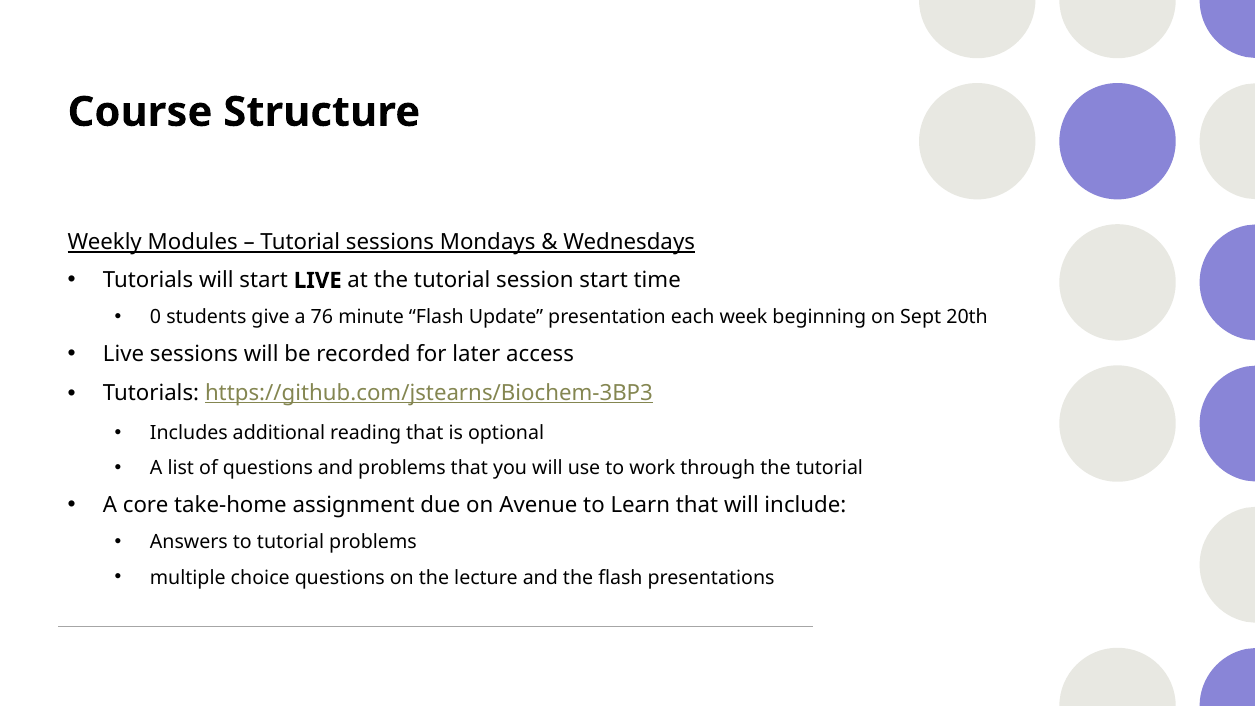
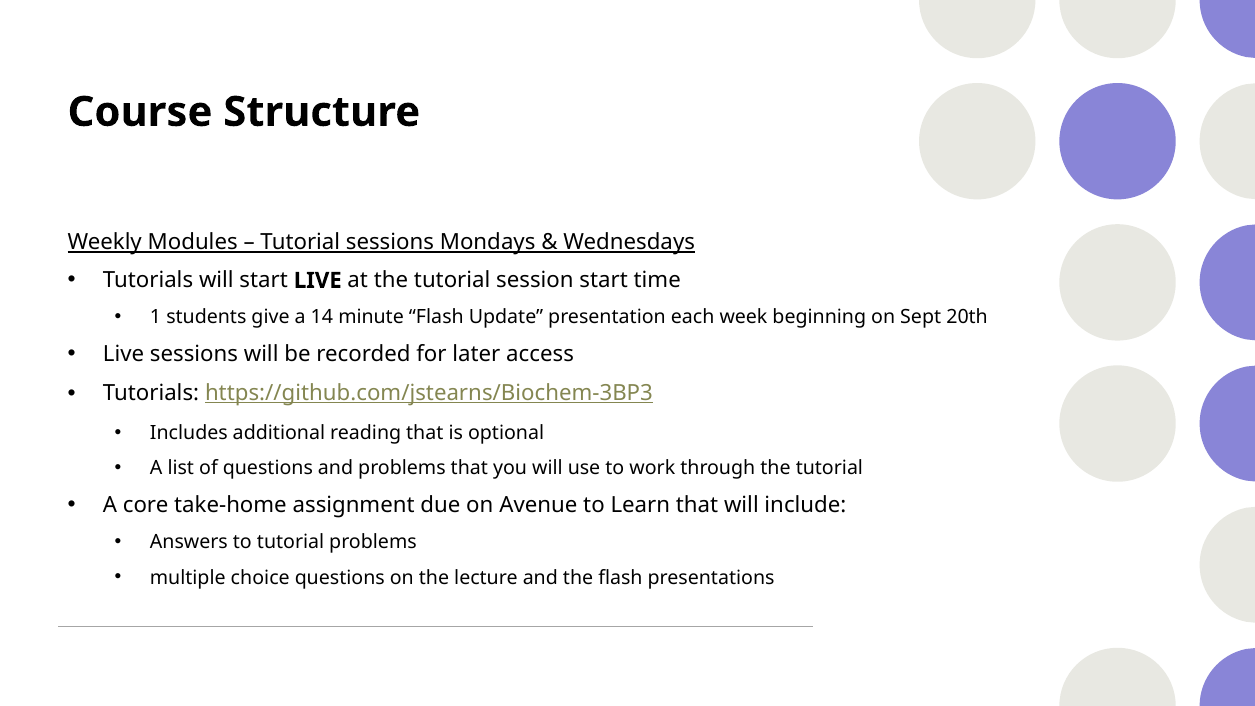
0: 0 -> 1 (156, 317)
76: 76 -> 14 (322, 317)
